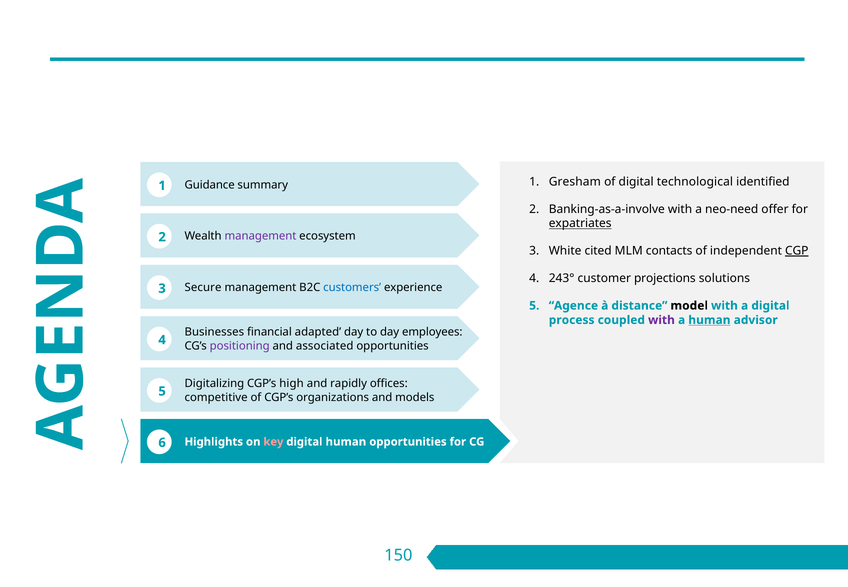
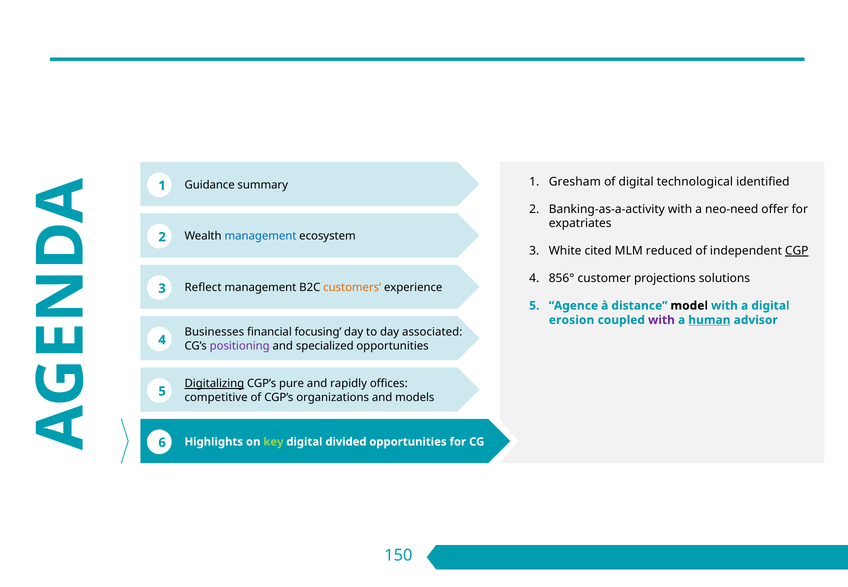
Banking-as-a-involve: Banking-as-a-involve -> Banking-as-a-activity (607, 209)
expatriates underline: present -> none (580, 224)
management colour: purple -> blue (260, 236)
contacts: contacts -> reduced (669, 251)
243°: 243° -> 856° (562, 278)
Secure: Secure -> Reflect (203, 288)
customers colour: blue -> orange (352, 288)
process: process -> erosion (572, 320)
adapted: adapted -> focusing (318, 332)
employees: employees -> associated (432, 332)
associated: associated -> specialized (325, 346)
Digitalizing underline: none -> present (214, 384)
high: high -> pure (292, 384)
key colour: pink -> light green (273, 442)
digital human: human -> divided (346, 442)
